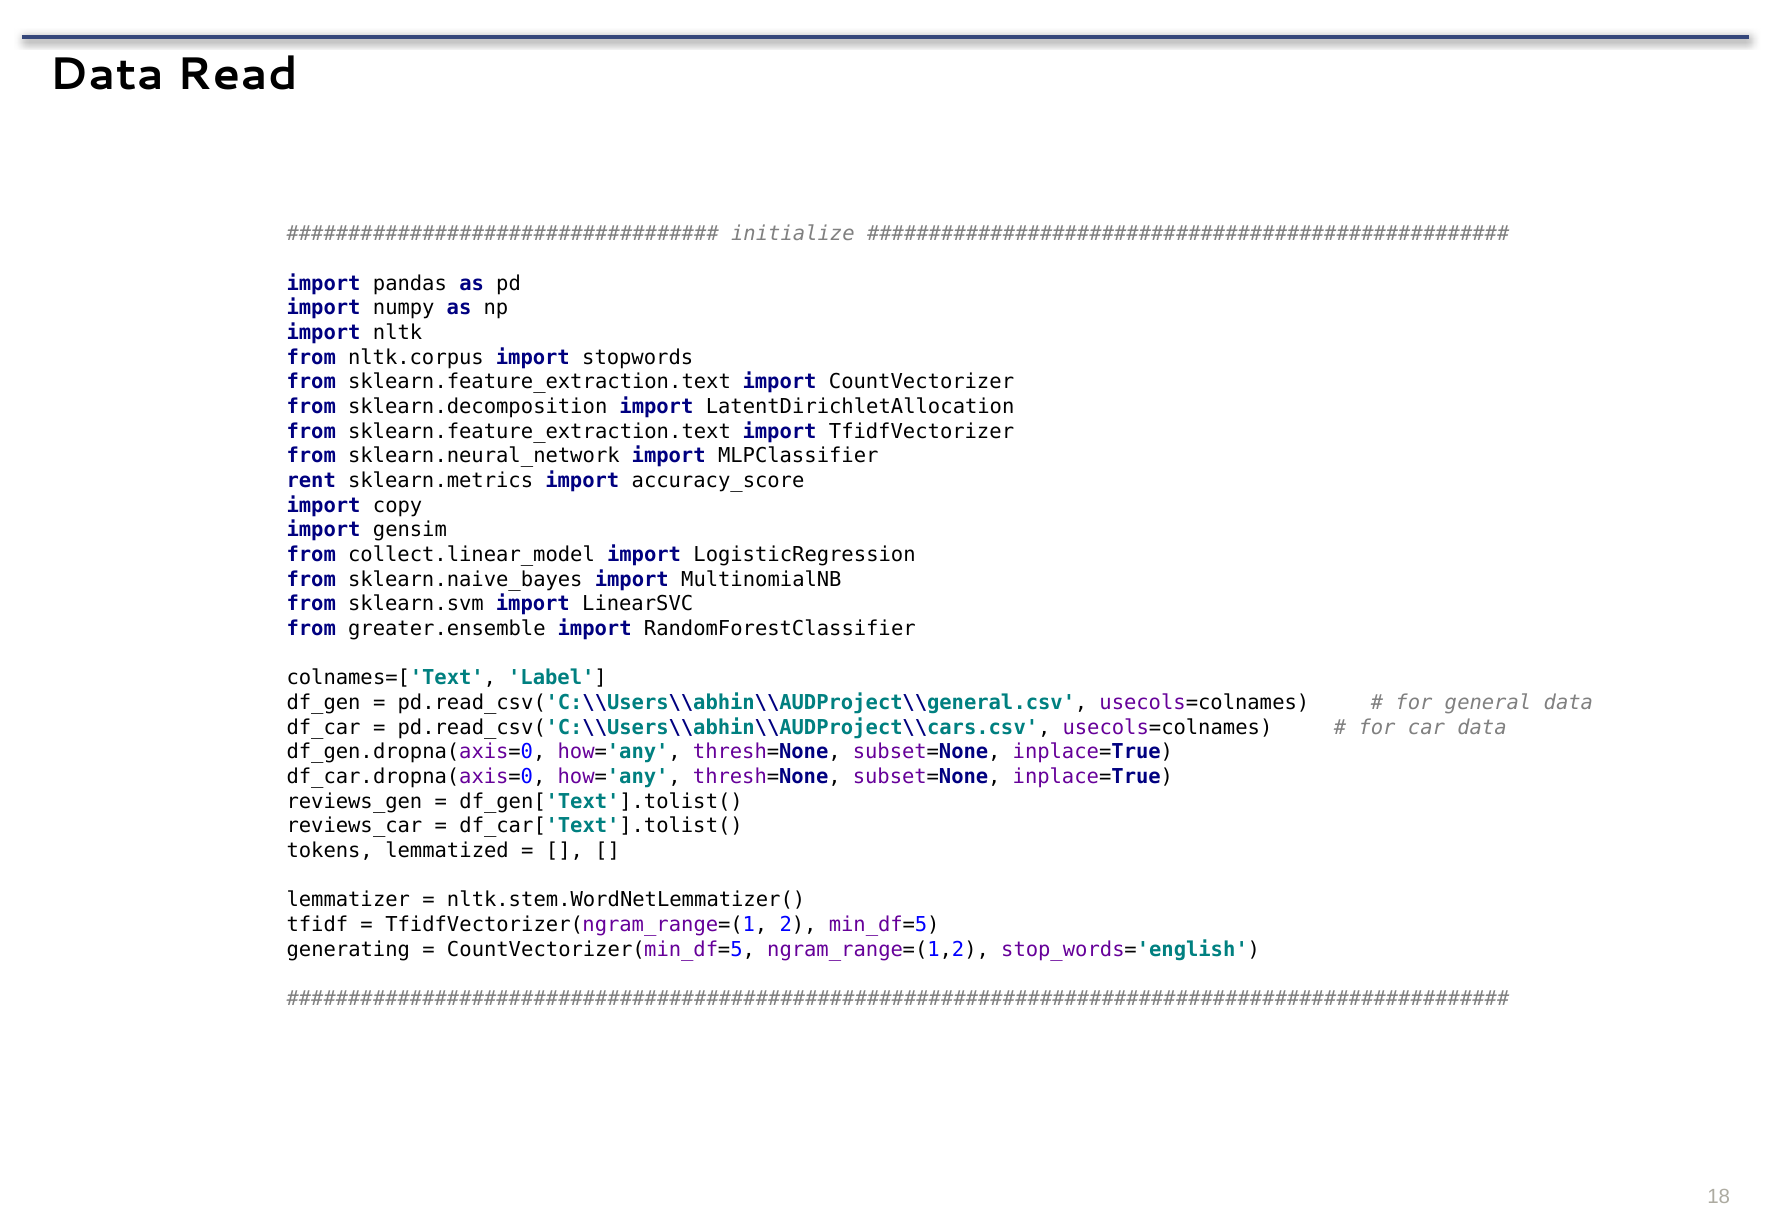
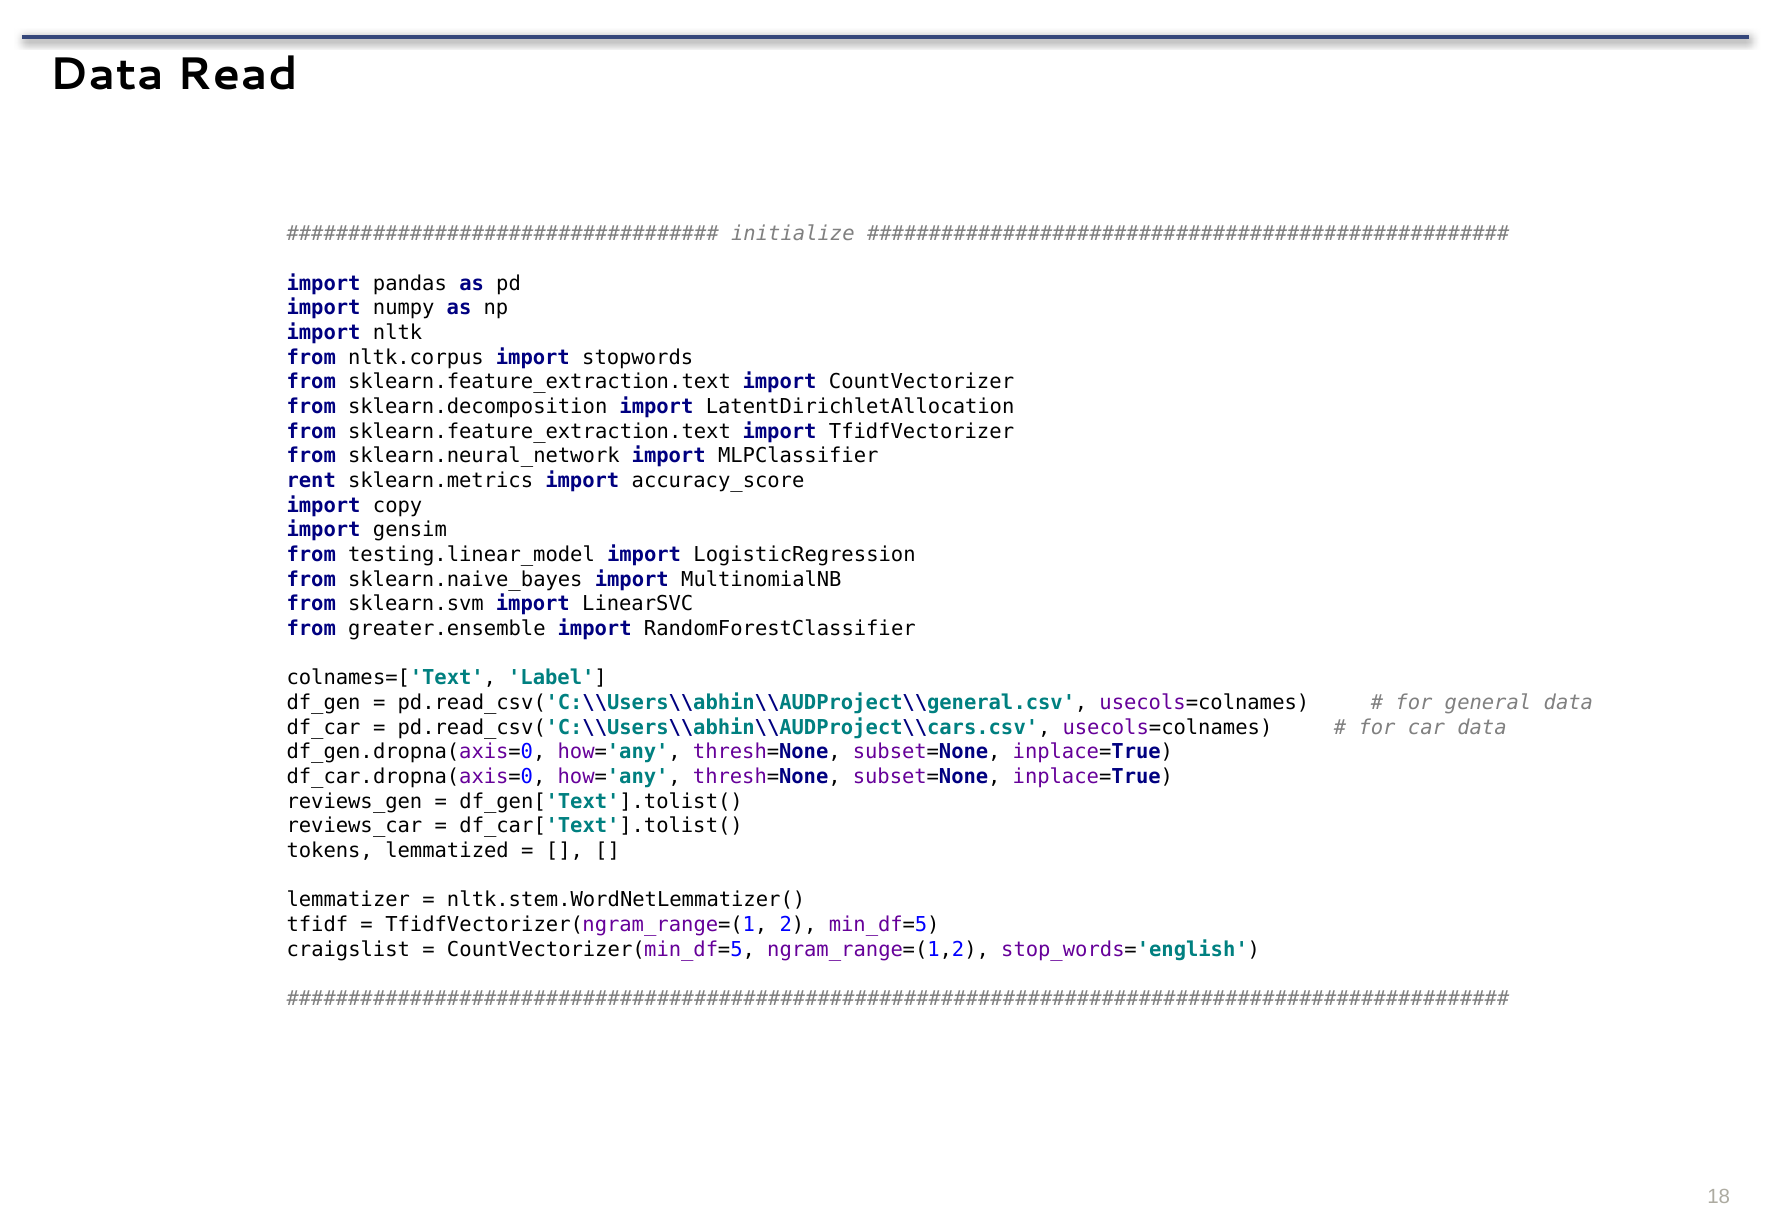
collect.linear_model: collect.linear_model -> testing.linear_model (472, 555)
generating: generating -> craigslist (348, 949)
